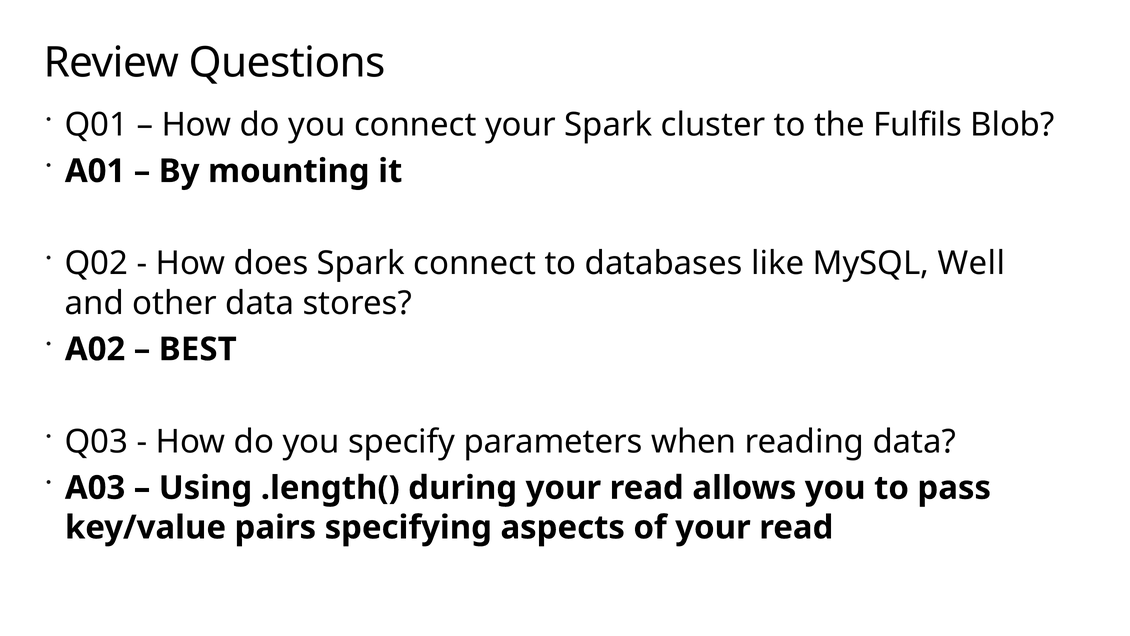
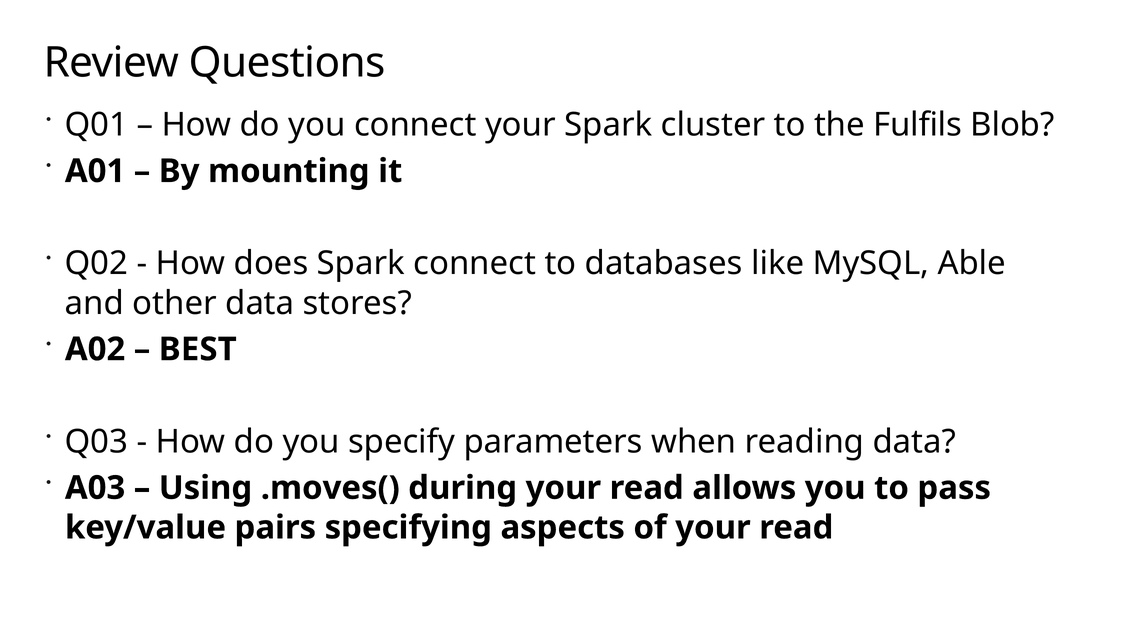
Well: Well -> Able (972, 263)
.length(: .length( -> .moves( (330, 488)
